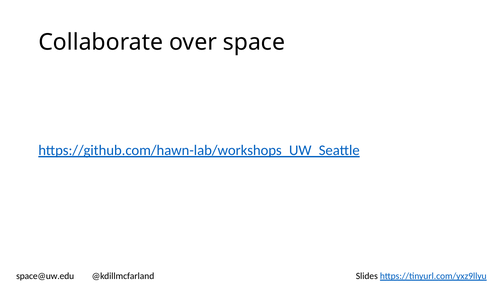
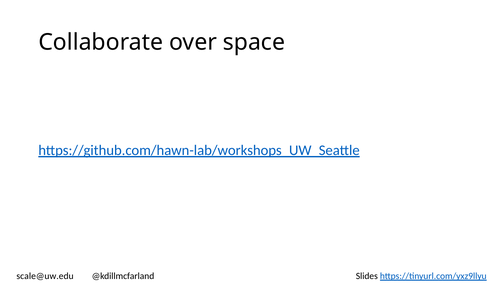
space@uw.edu: space@uw.edu -> scale@uw.edu (45, 276)
